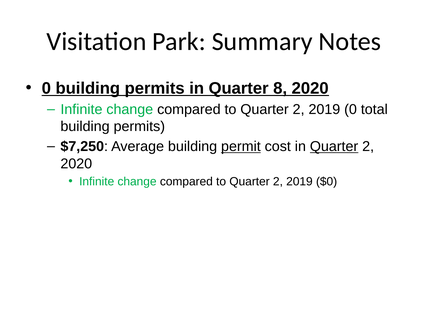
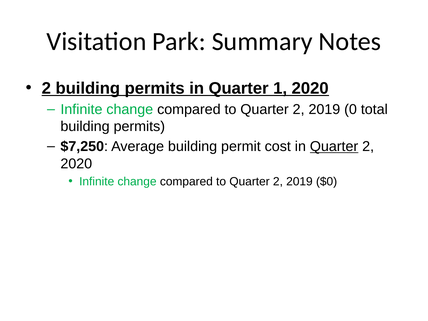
0: 0 -> 2 (46, 88)
8: 8 -> 1 (280, 88)
permit underline: present -> none (241, 147)
